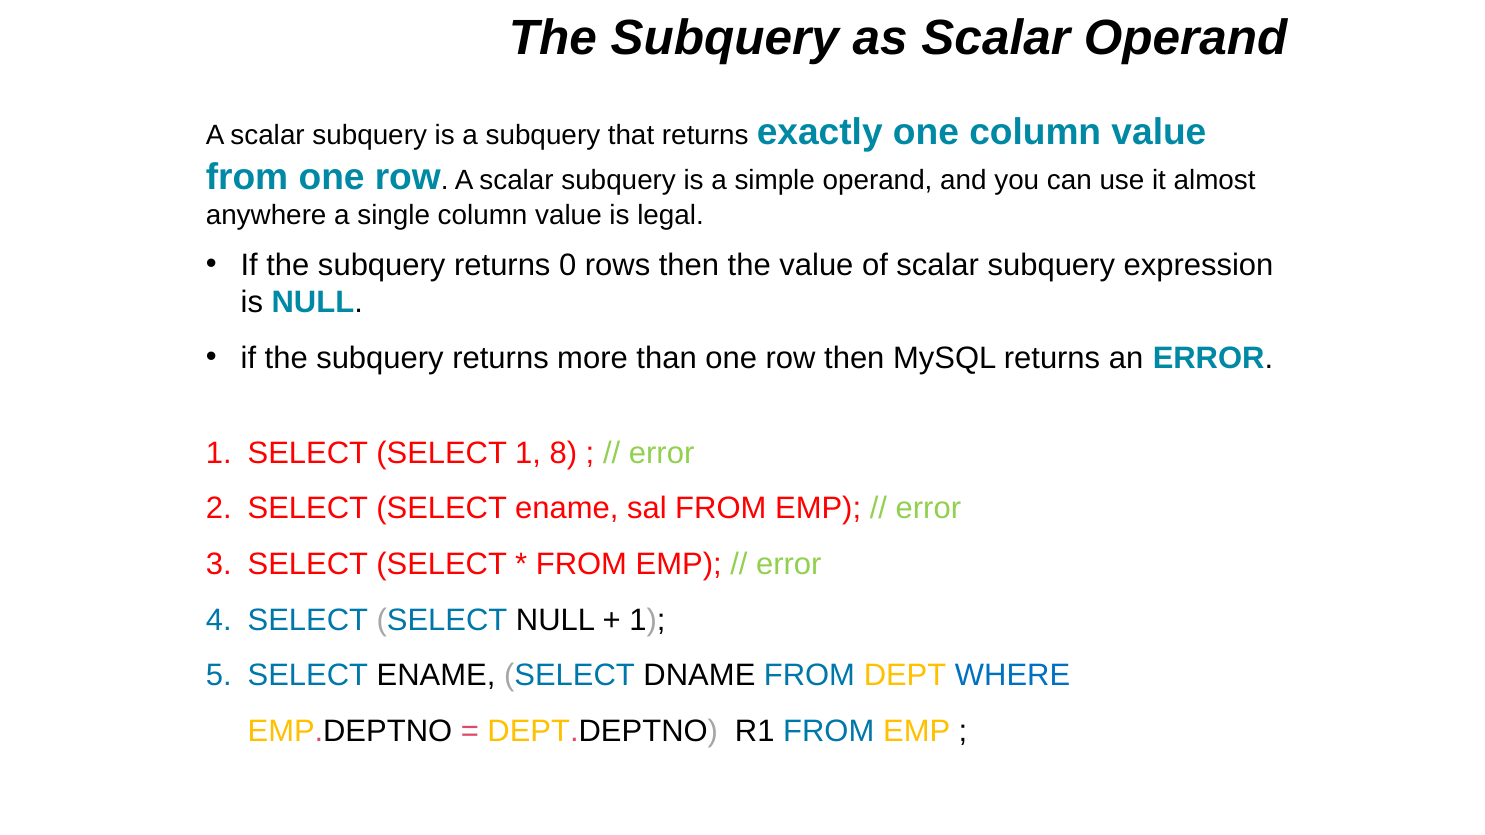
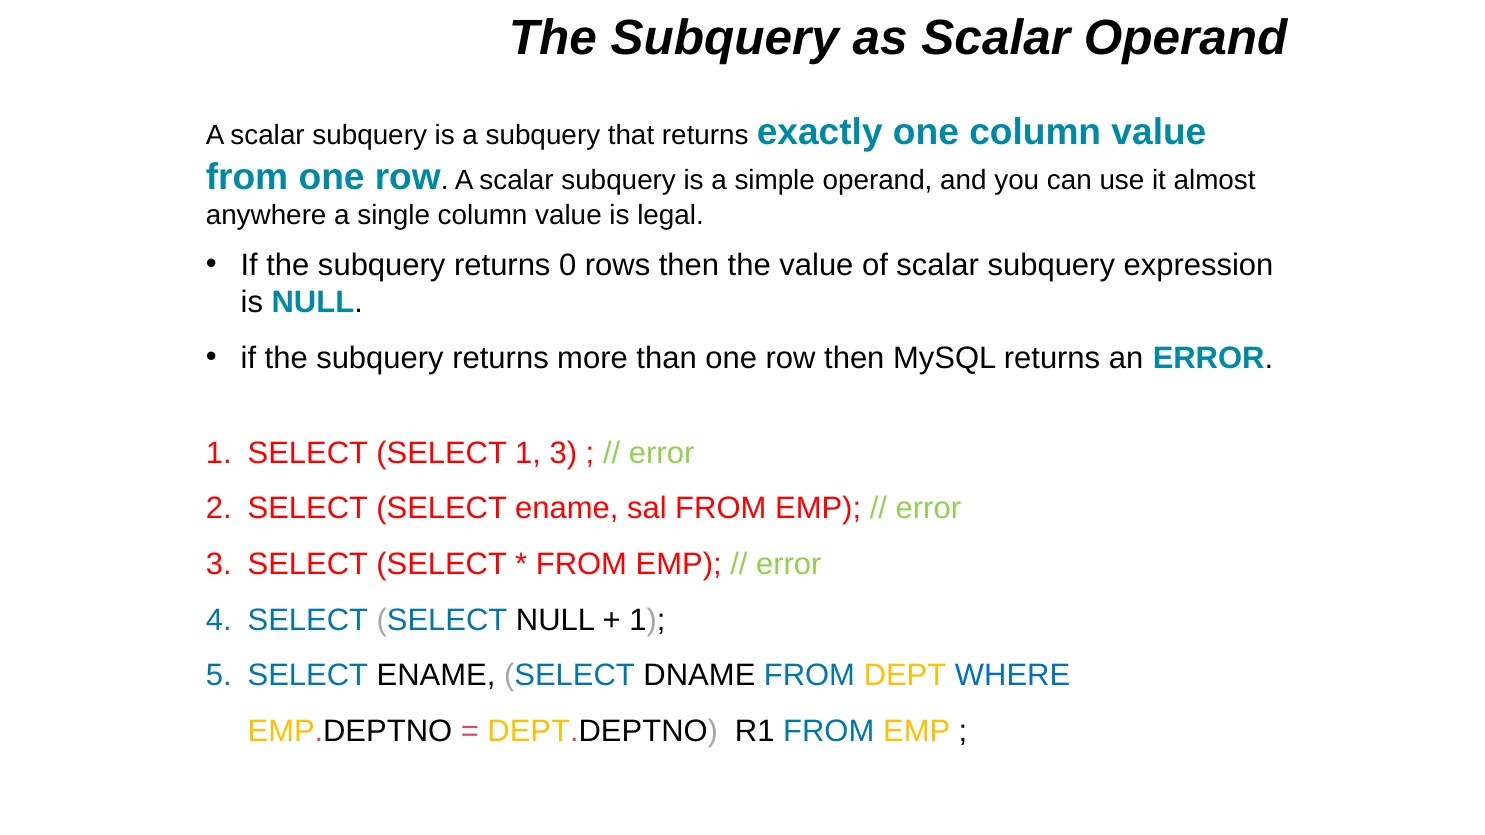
1 8: 8 -> 3 (563, 453)
